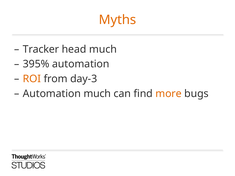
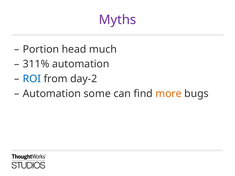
Myths colour: orange -> purple (117, 20)
Tracker: Tracker -> Portion (41, 49)
395%: 395% -> 311% (36, 64)
ROI colour: orange -> blue (32, 79)
day-3: day-3 -> day-2 (84, 79)
Automation much: much -> some (97, 94)
